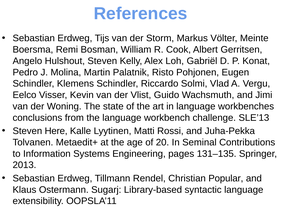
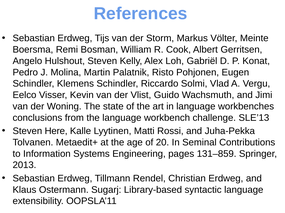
131–135: 131–135 -> 131–859 (217, 154)
Christian Popular: Popular -> Erdweg (226, 179)
